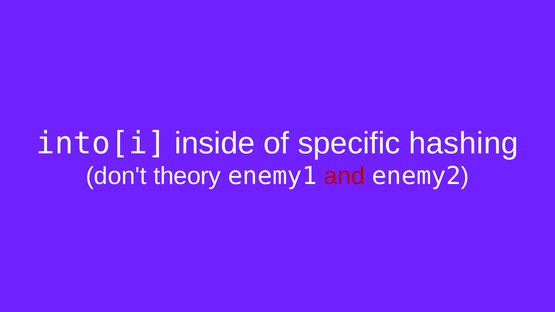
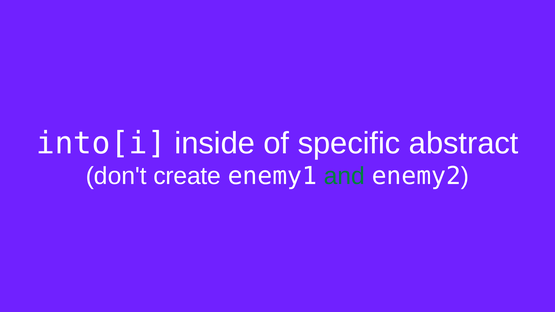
hashing: hashing -> abstract (464, 143)
theory: theory -> create (187, 176)
and colour: red -> green (344, 176)
